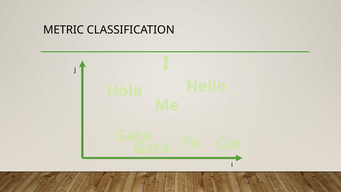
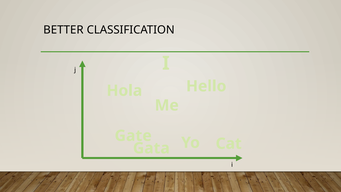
METRIC: METRIC -> BETTER (63, 30)
